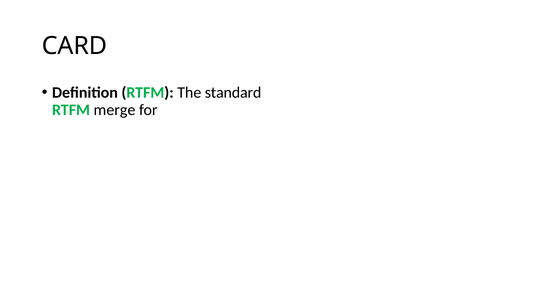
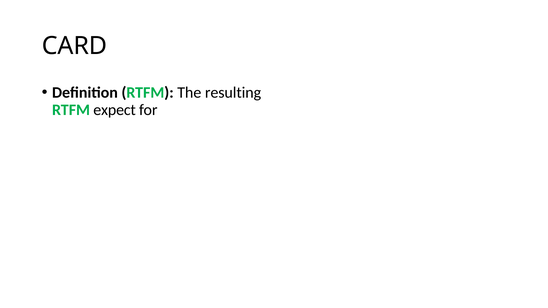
standard: standard -> resulting (233, 93)
merge: merge -> expect (115, 110)
